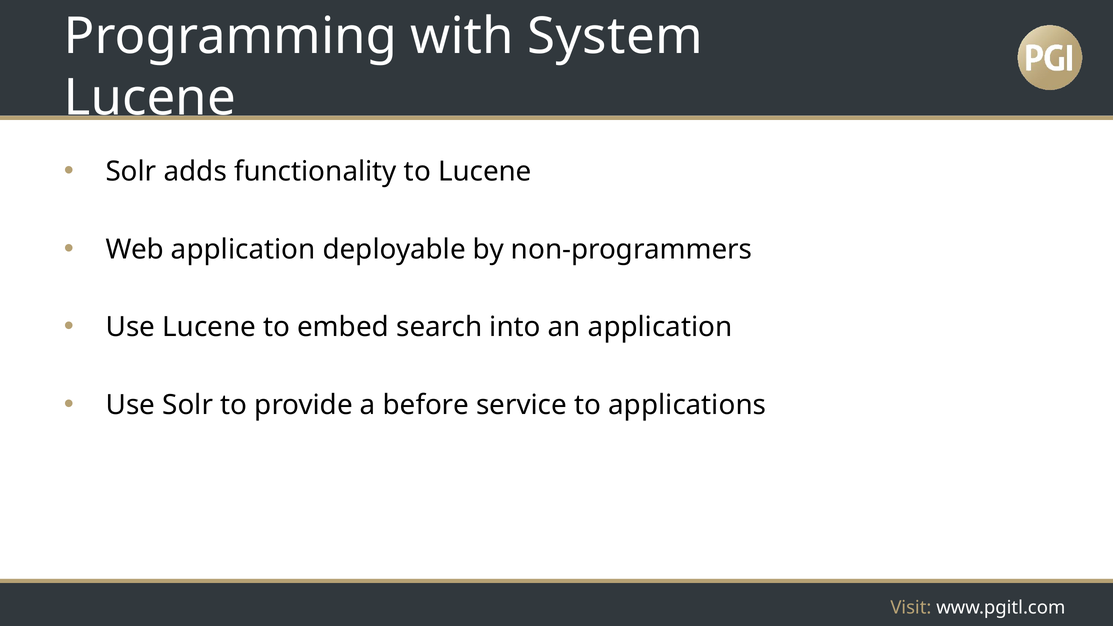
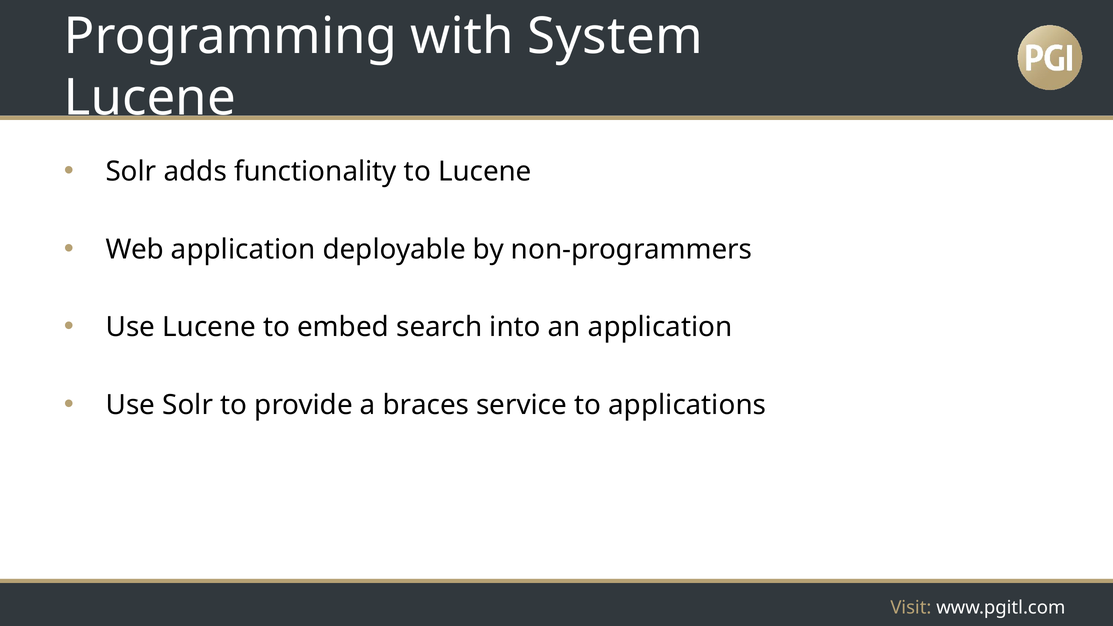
before: before -> braces (426, 405)
